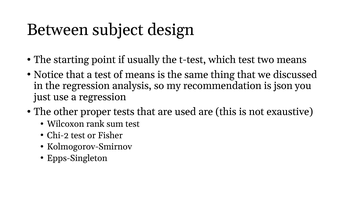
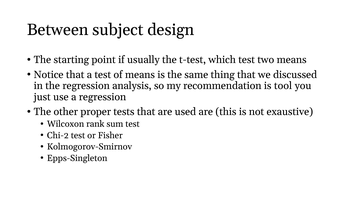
json: json -> tool (283, 86)
